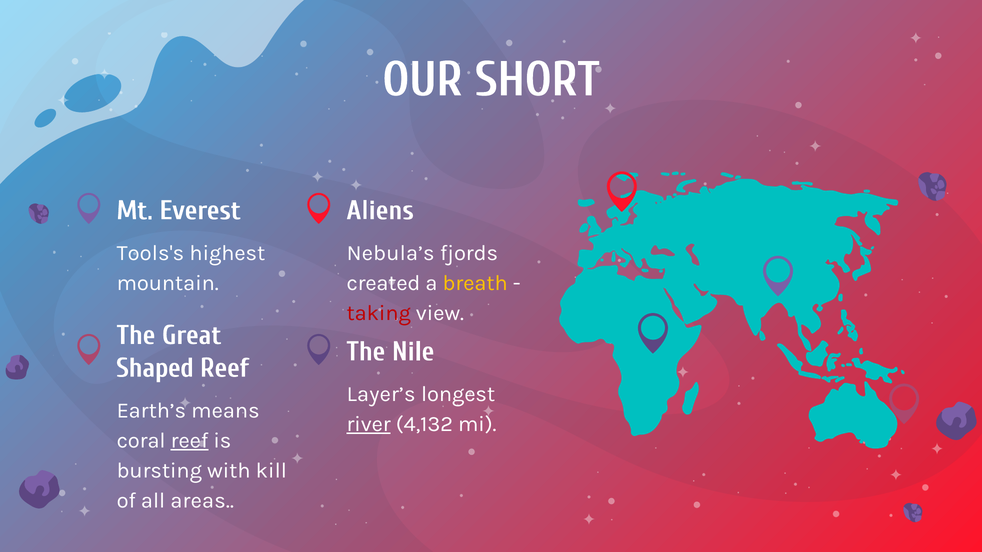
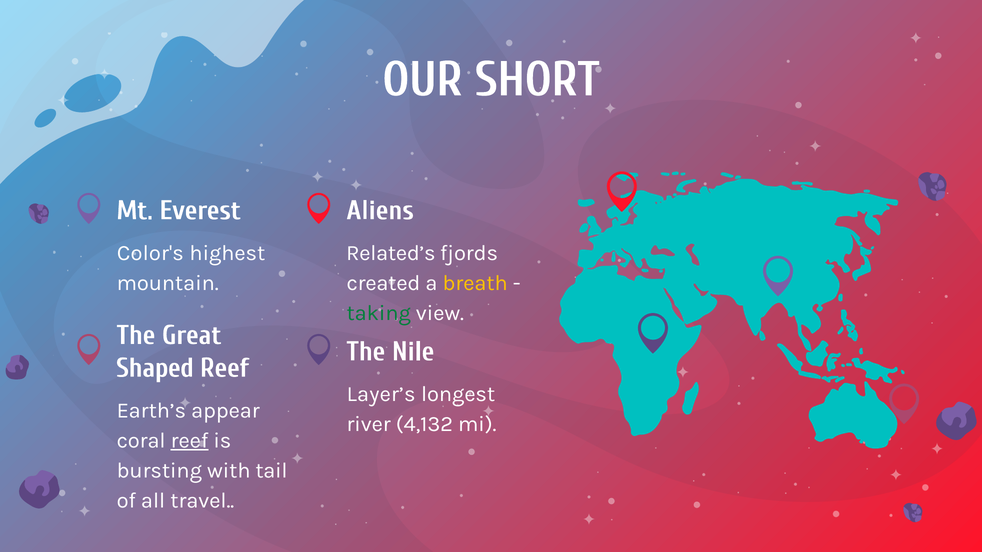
Tools's: Tools's -> Color's (150, 253)
Nebula’s: Nebula’s -> Related’s (391, 253)
taking colour: red -> green (379, 314)
means: means -> appear (225, 411)
river underline: present -> none (369, 424)
kill: kill -> tail (271, 471)
areas: areas -> travel (202, 501)
